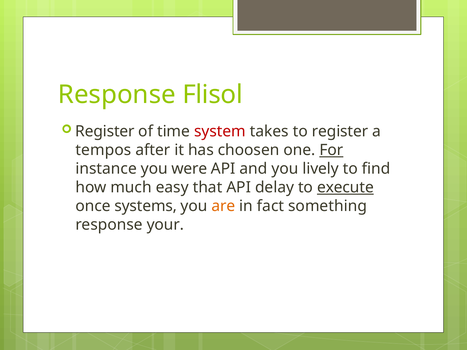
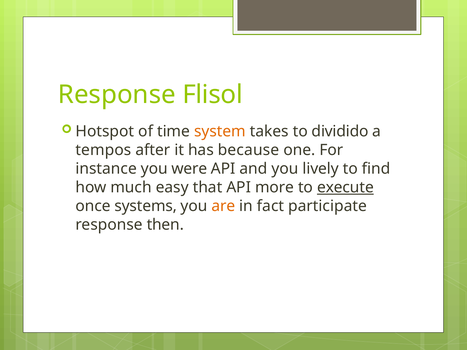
Register: Register -> Hotspot (105, 131)
system colour: red -> orange (220, 131)
to register: register -> dividido (340, 131)
choosen: choosen -> because (249, 150)
For underline: present -> none (331, 150)
delay: delay -> more (275, 187)
something: something -> participate (328, 206)
your: your -> then (165, 225)
